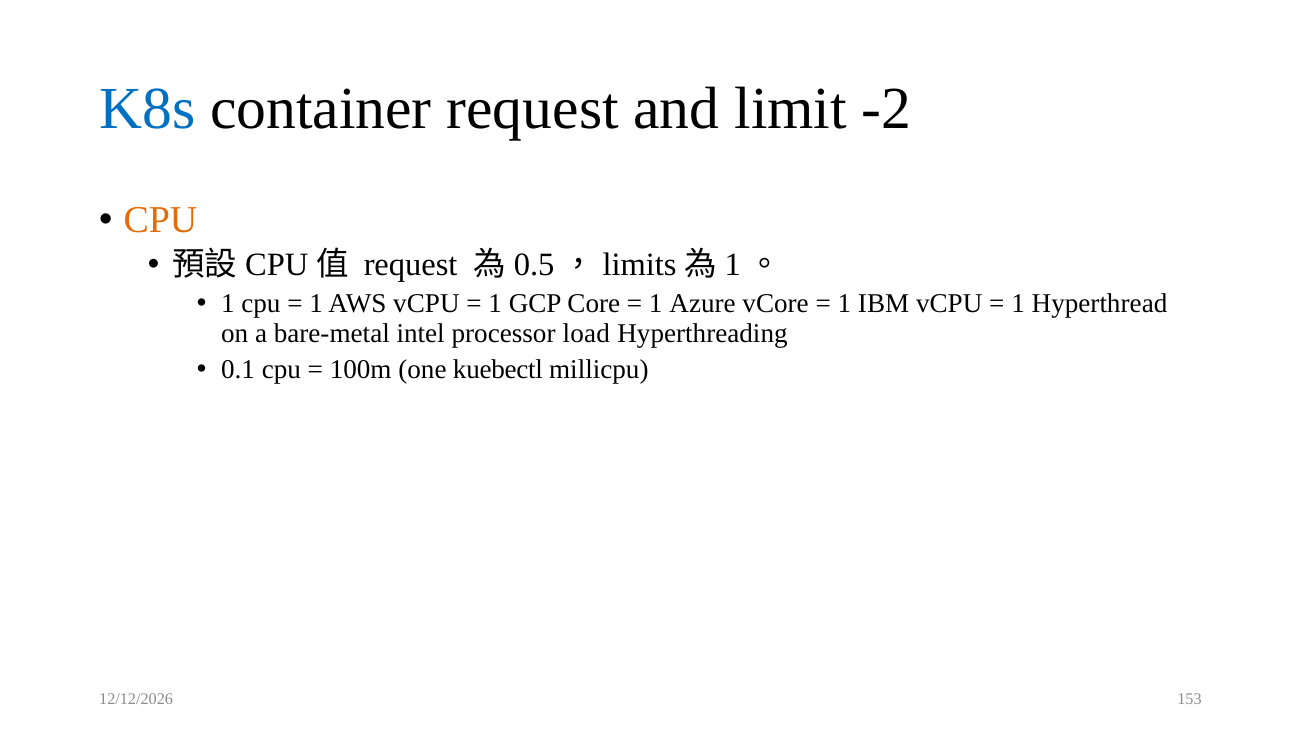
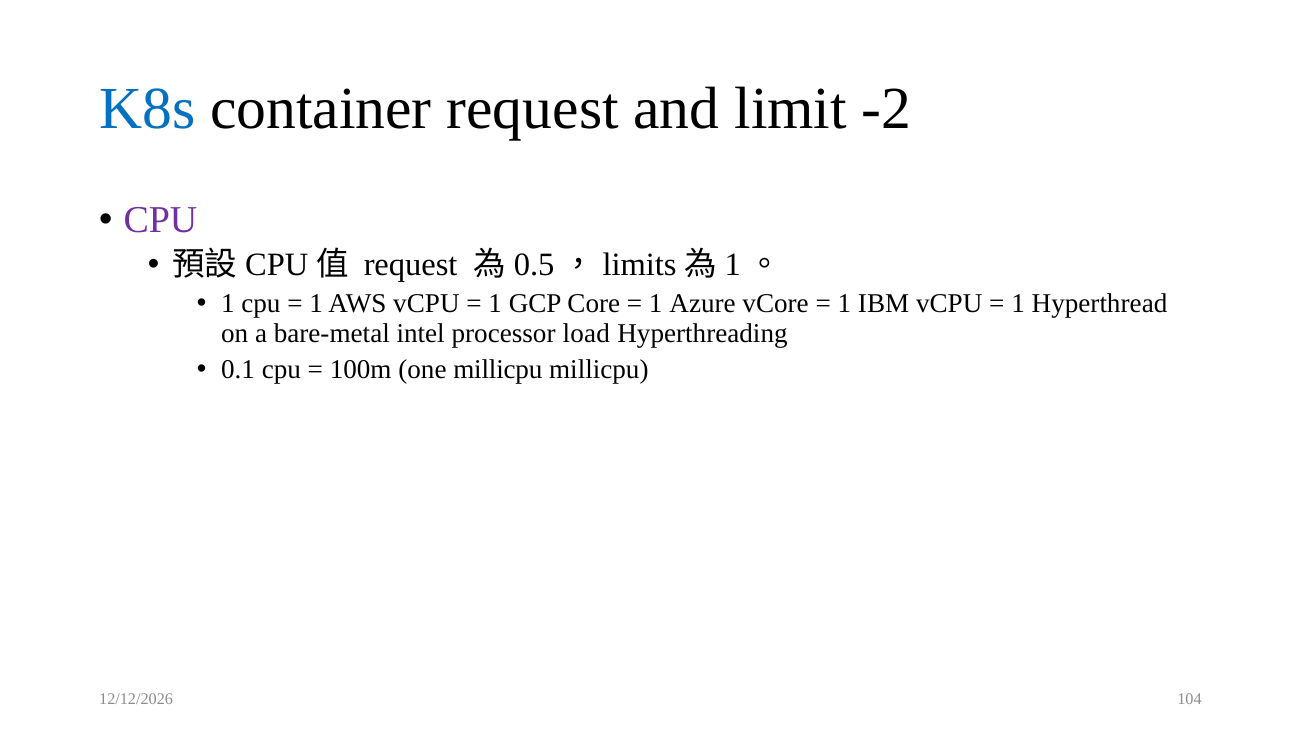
CPU colour: orange -> purple (160, 220)
one kuebectl: kuebectl -> millicpu (498, 369)
153: 153 -> 104 (1190, 699)
